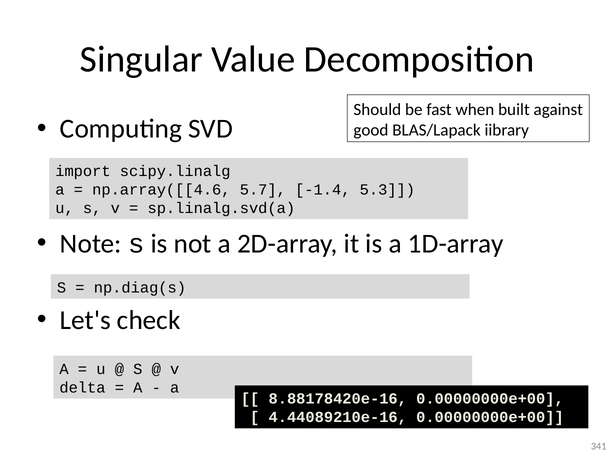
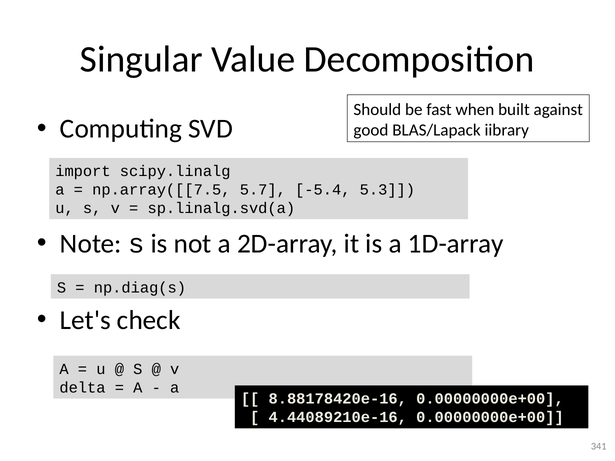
np.array([[4.6: np.array([[4.6 -> np.array([[7.5 (161, 190)
-1.4: -1.4 -> -5.4 (323, 190)
